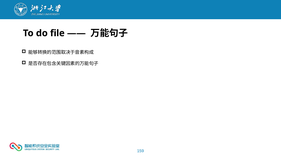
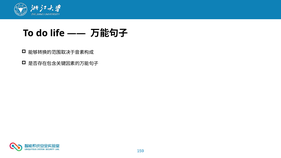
file: file -> life (57, 33)
